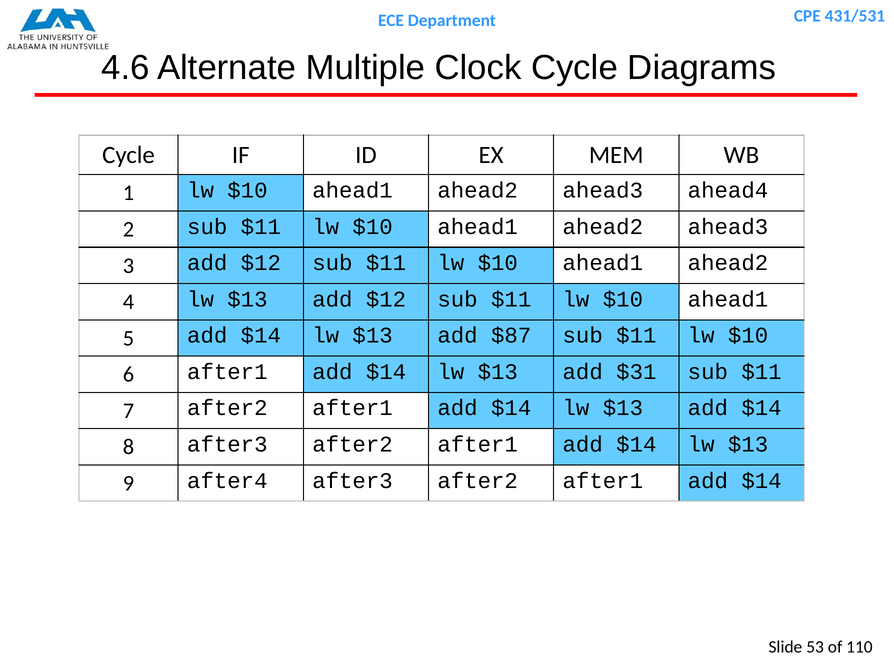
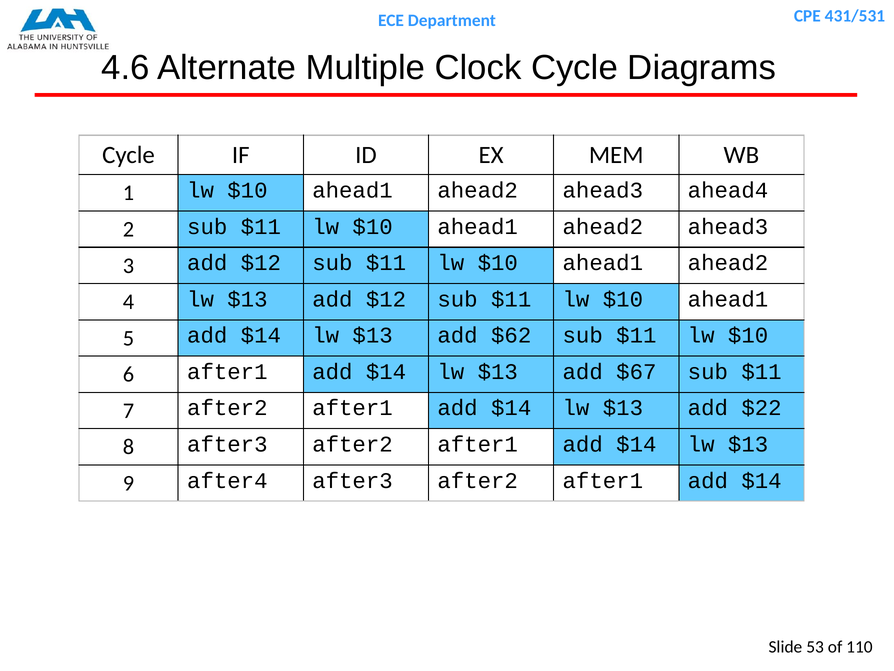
$87: $87 -> $62 (511, 335)
$31: $31 -> $67 (636, 372)
$13 add $14: $14 -> $22 (762, 408)
